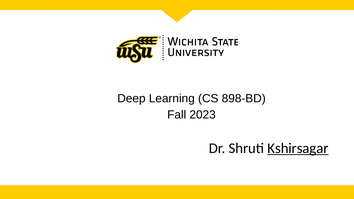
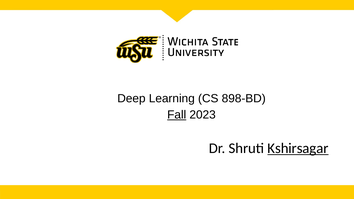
Fall underline: none -> present (177, 115)
